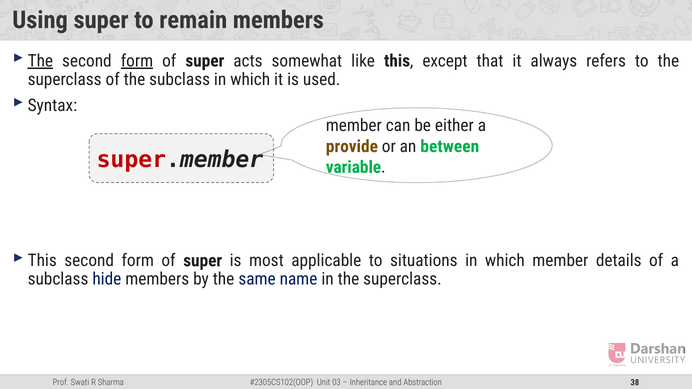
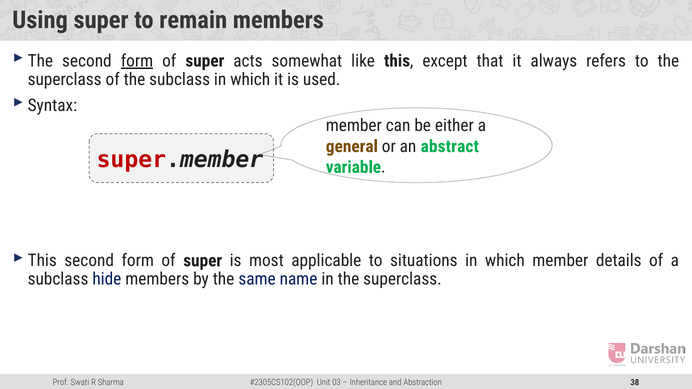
The underline: present -> none (40, 61)
provide: provide -> general (352, 146)
between: between -> abstract (450, 146)
